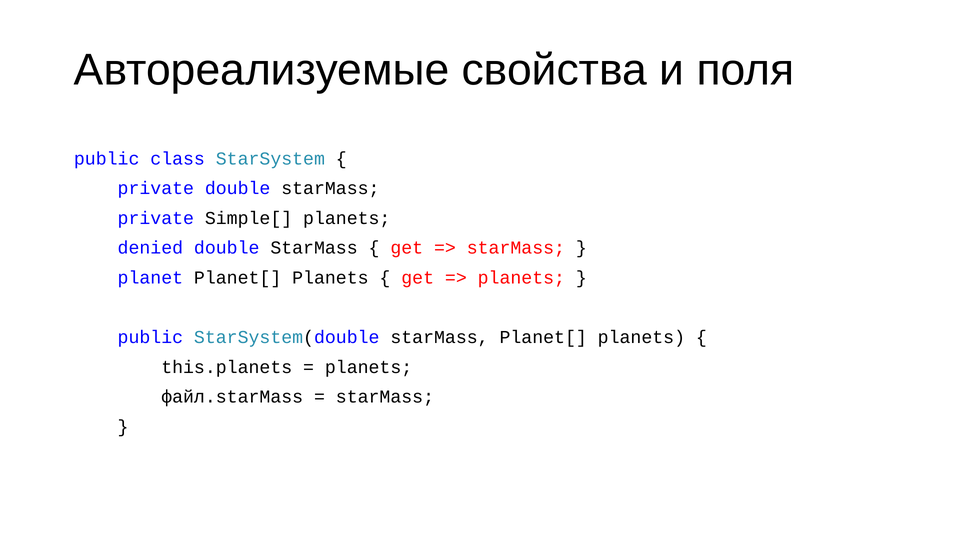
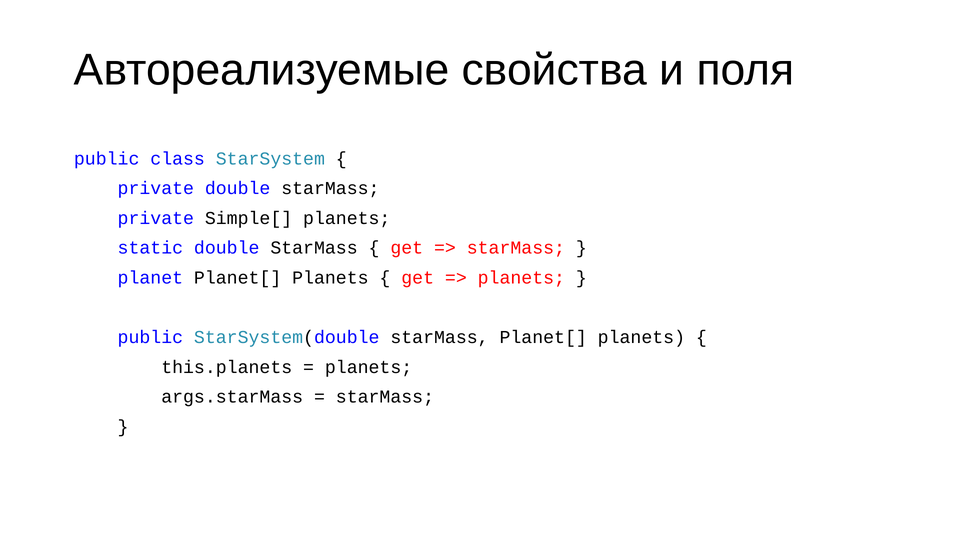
denied: denied -> static (150, 248)
файл.starMass: файл.starMass -> args.starMass (232, 397)
